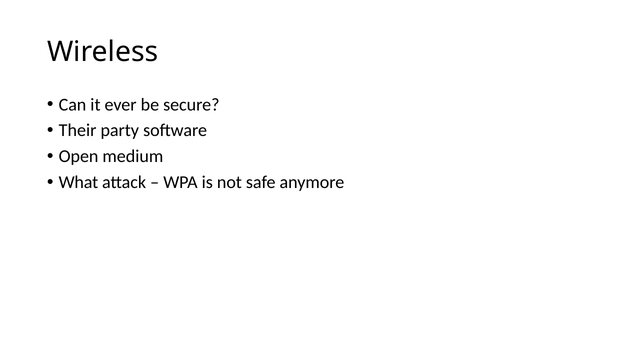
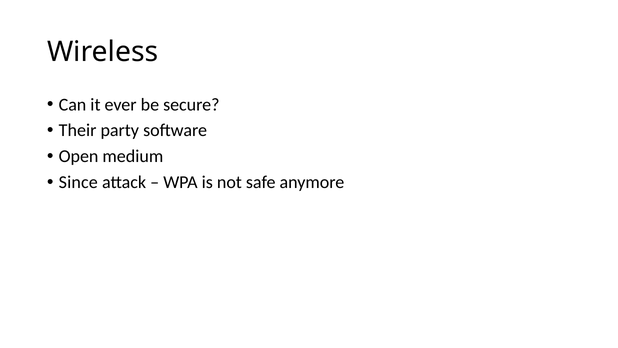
What: What -> Since (78, 182)
